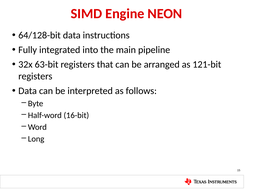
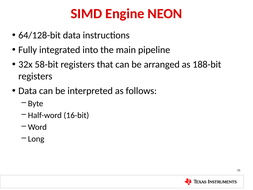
63-bit: 63-bit -> 58-bit (47, 64)
121-bit: 121-bit -> 188-bit (207, 64)
